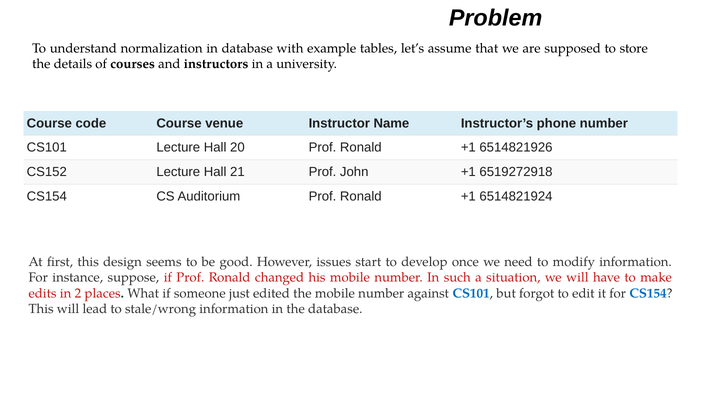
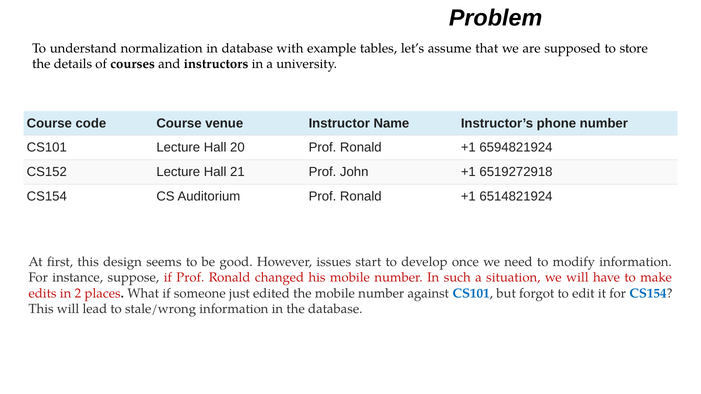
6514821926: 6514821926 -> 6594821924 (516, 147)
